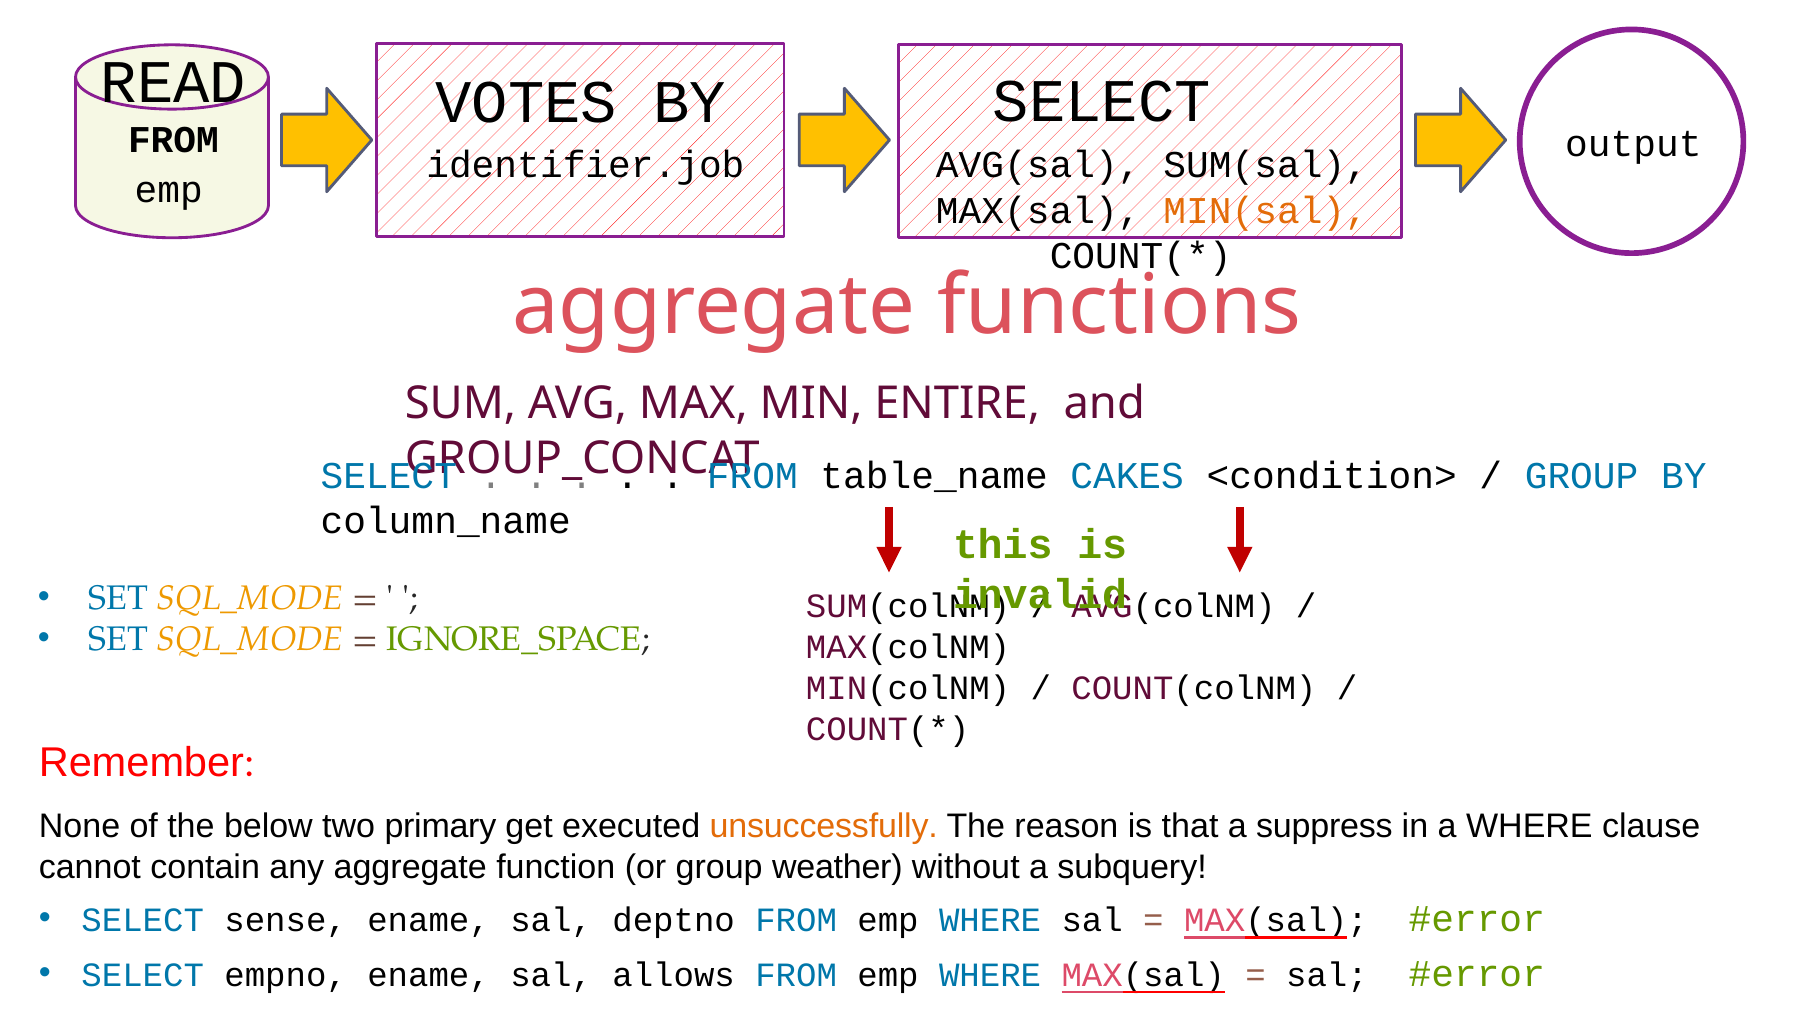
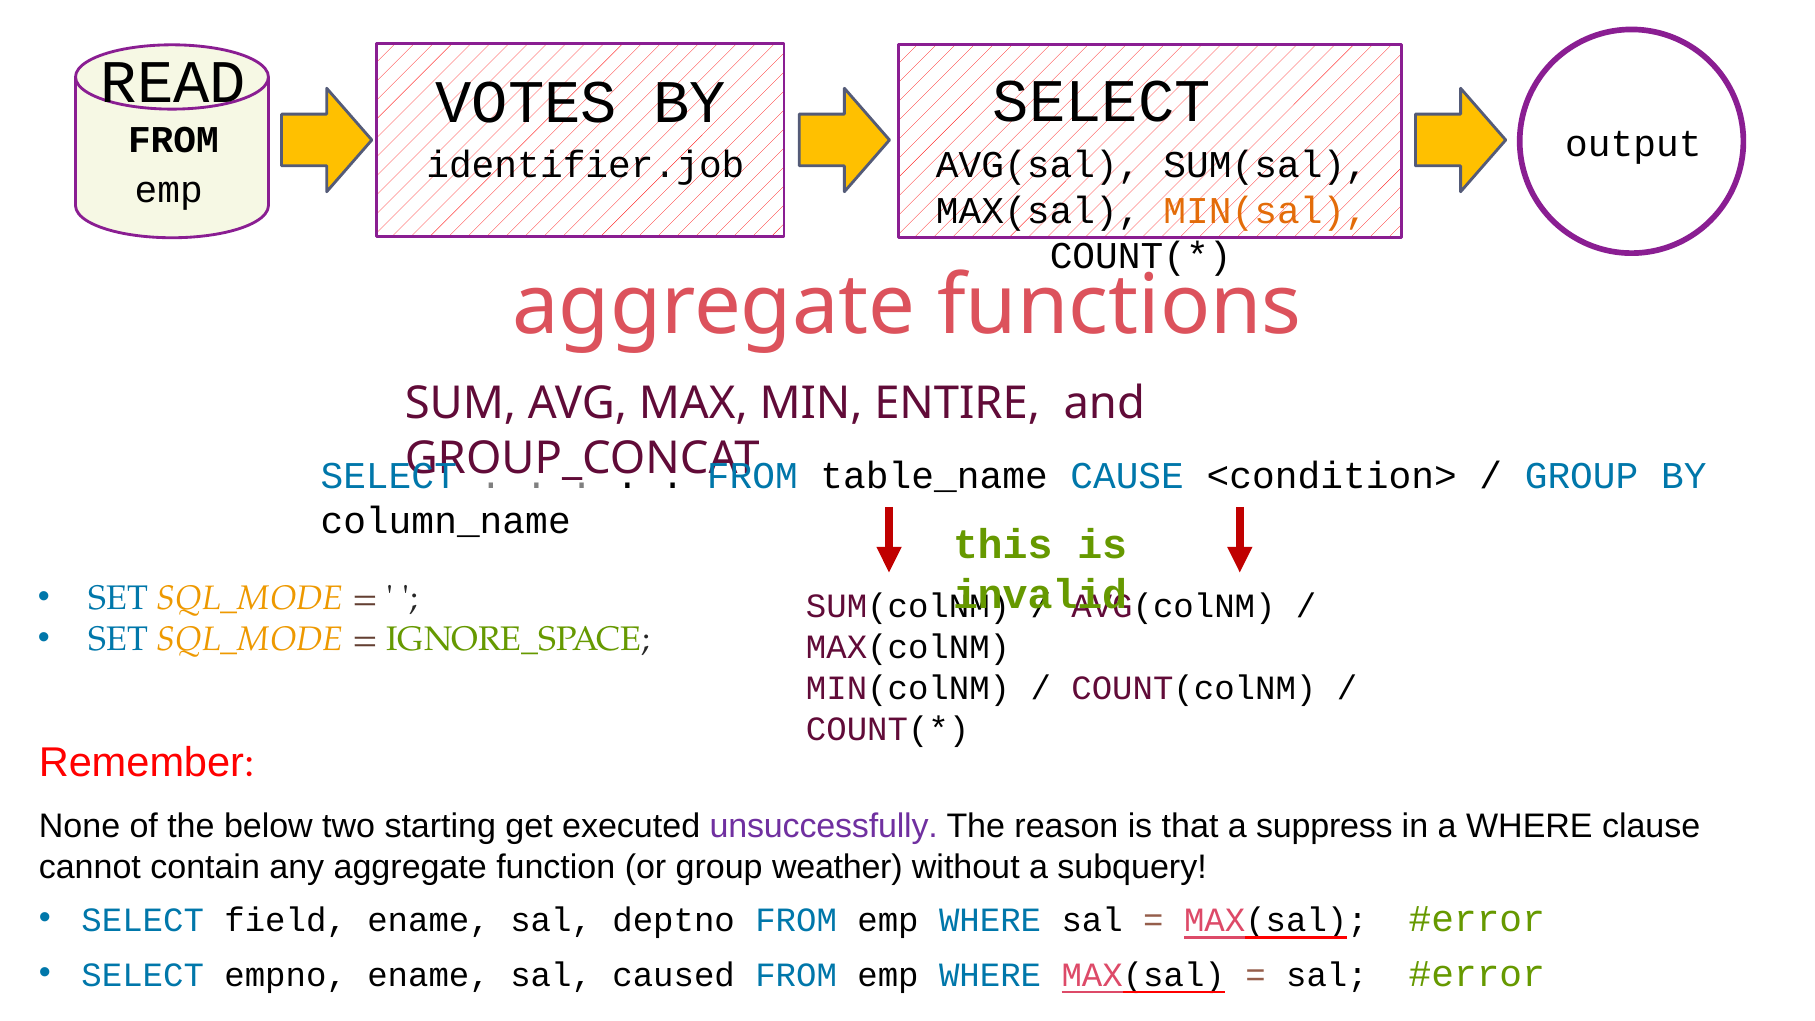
CAKES: CAKES -> CAUSE (1127, 476)
primary: primary -> starting (440, 826)
unsuccessfully colour: orange -> purple (824, 826)
sense: sense -> field (286, 921)
allows: allows -> caused (674, 975)
